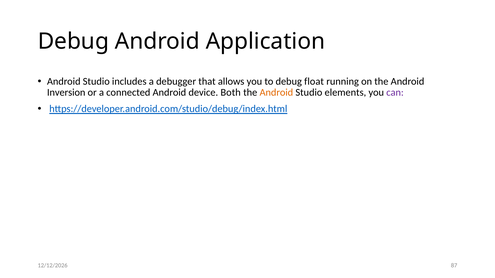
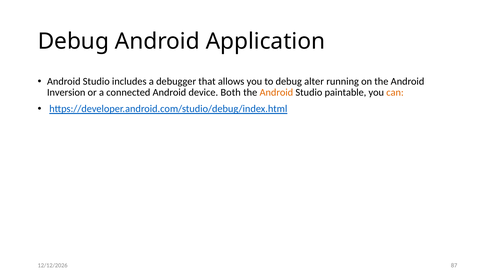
float: float -> alter (314, 81)
elements: elements -> paintable (345, 93)
can colour: purple -> orange (395, 93)
